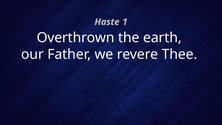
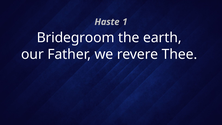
Overthrown: Overthrown -> Bridegroom (76, 38)
